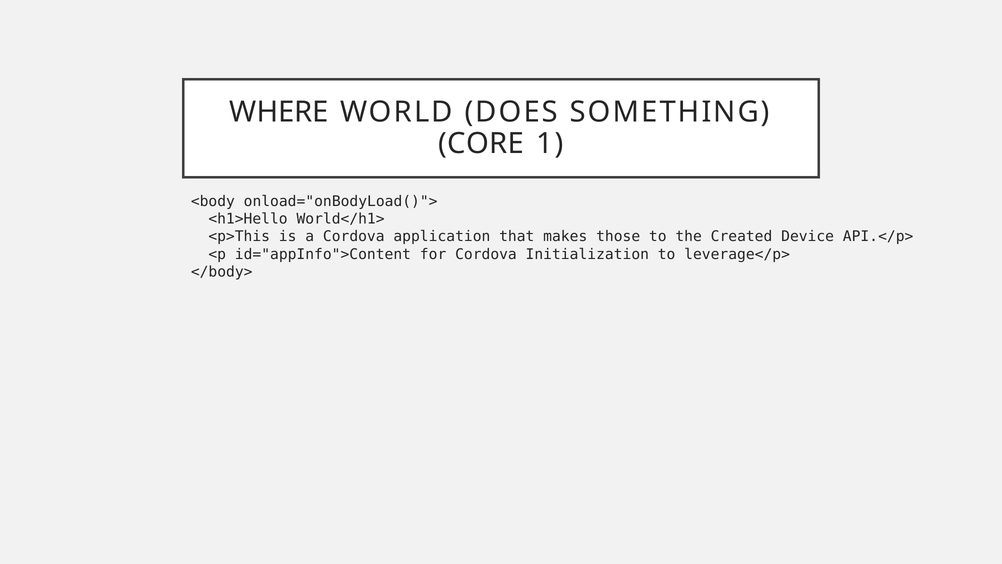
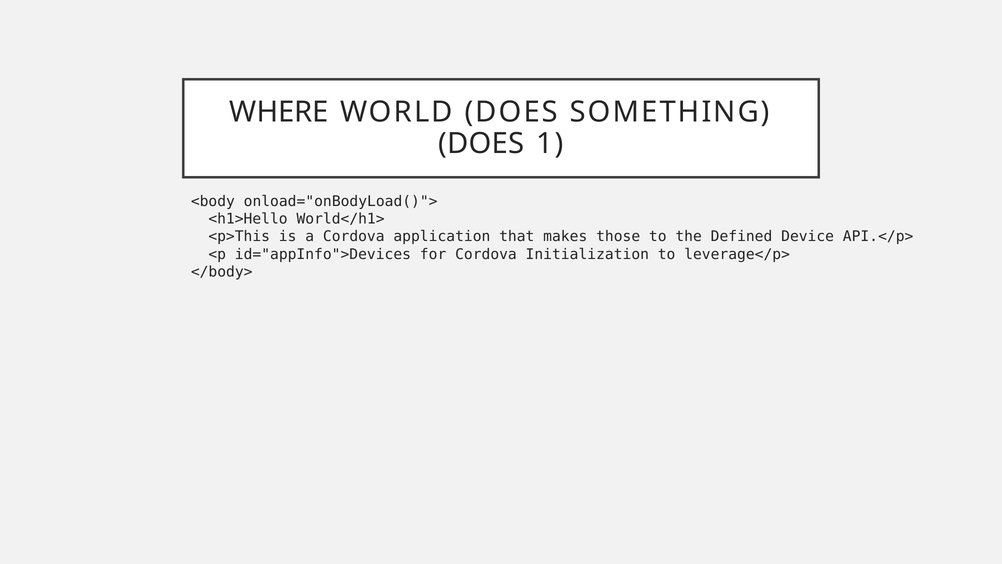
CORE: CORE -> DOES (481, 144)
Created: Created -> Defined (742, 237)
id="appInfo">Content: id="appInfo">Content -> id="appInfo">Devices (323, 254)
